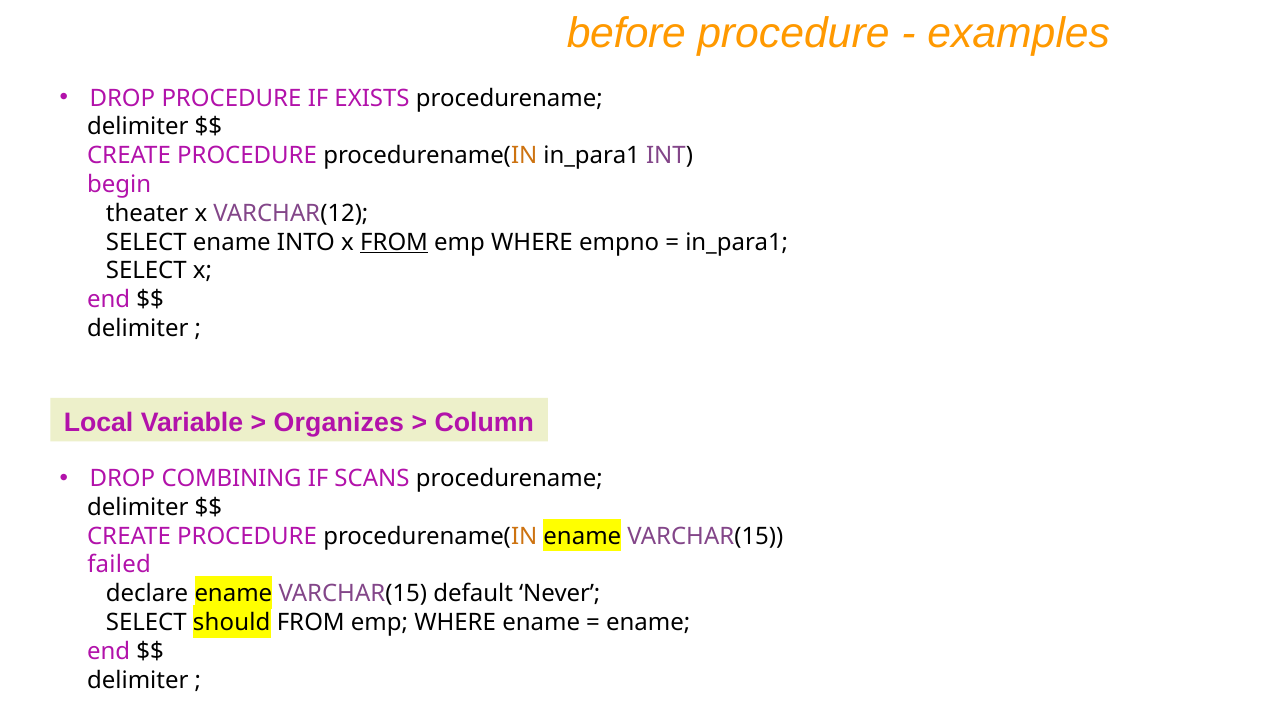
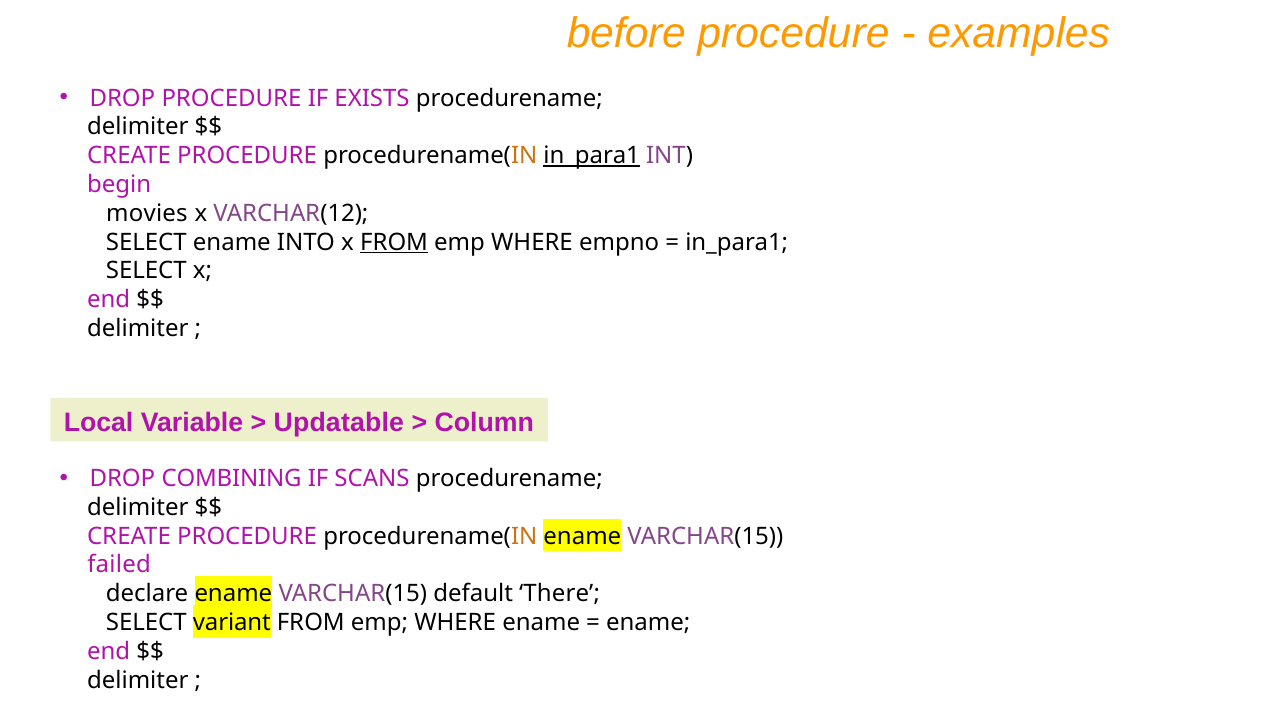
in_para1 underline: none -> present (592, 156)
theater: theater -> movies (147, 213)
Organizes: Organizes -> Updatable (339, 423)
Never: Never -> There (560, 594)
should: should -> variant (232, 623)
